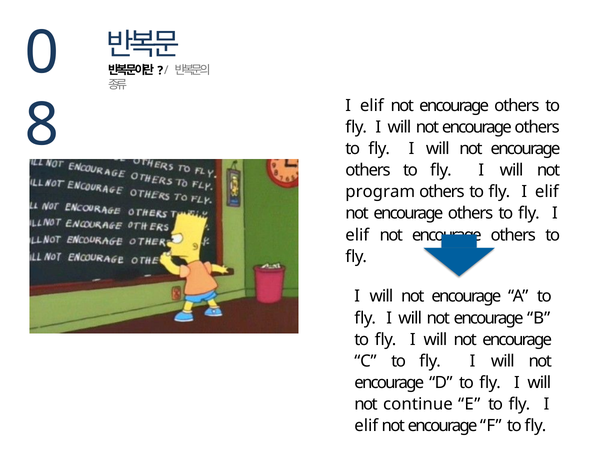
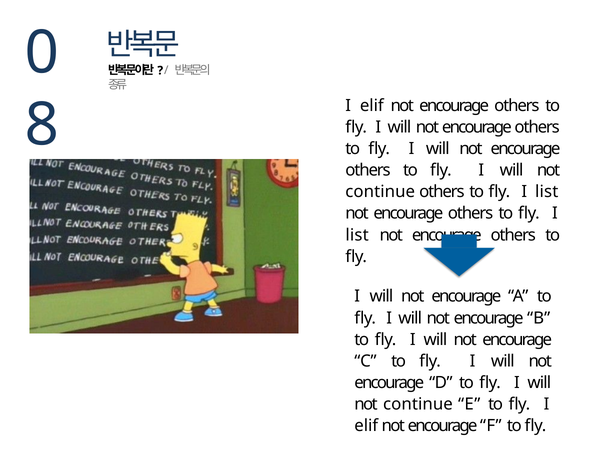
program: program -> continue (380, 192)
elif: elif -> list (547, 192)
elif: elif -> list (357, 235)
